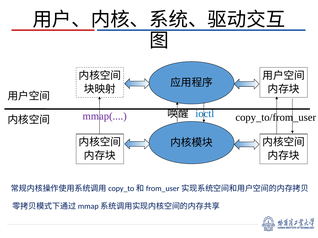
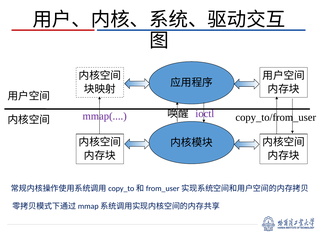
ioctl colour: blue -> purple (205, 114)
